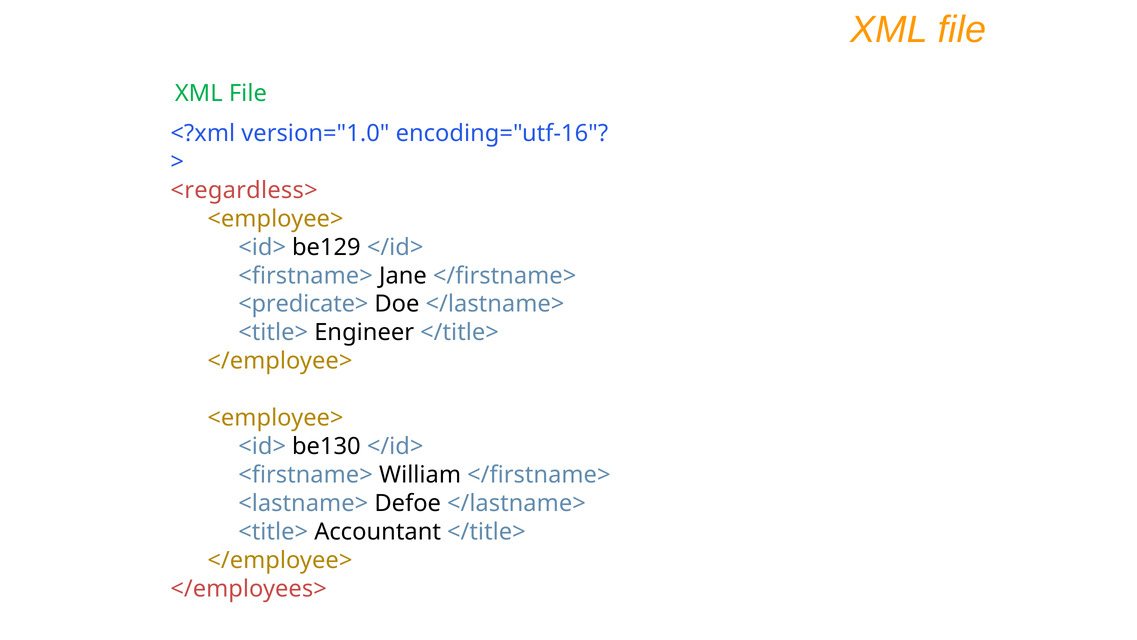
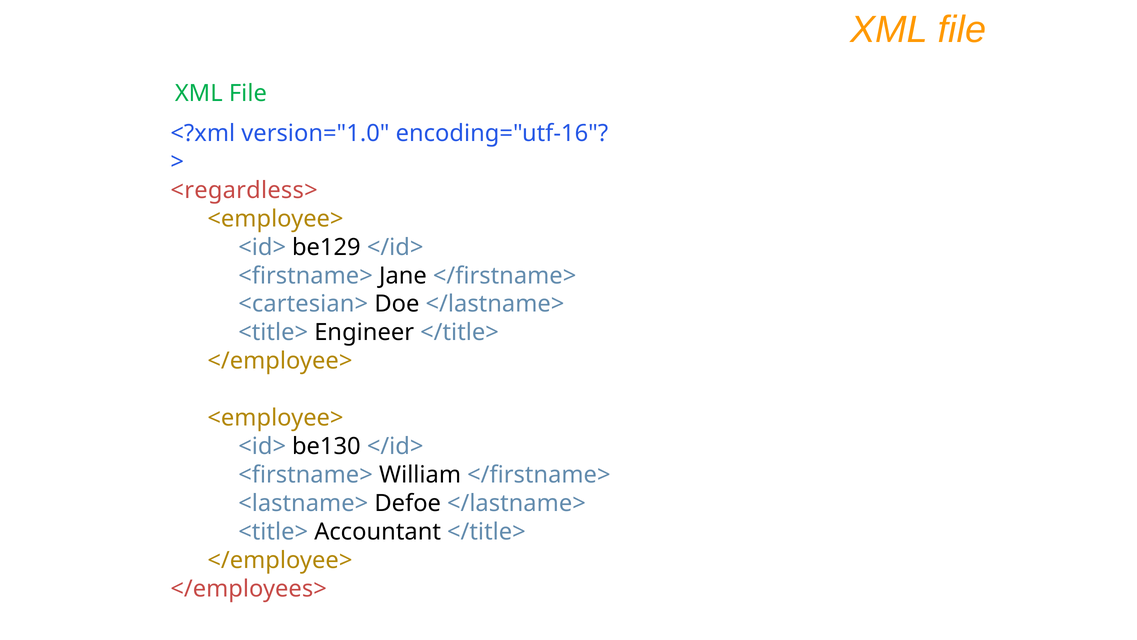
<predicate>: <predicate> -> <cartesian> (303, 304)
